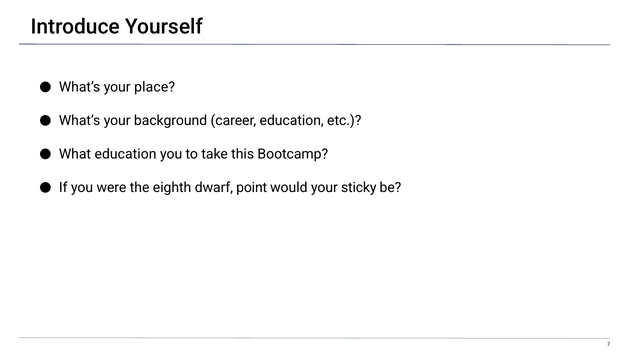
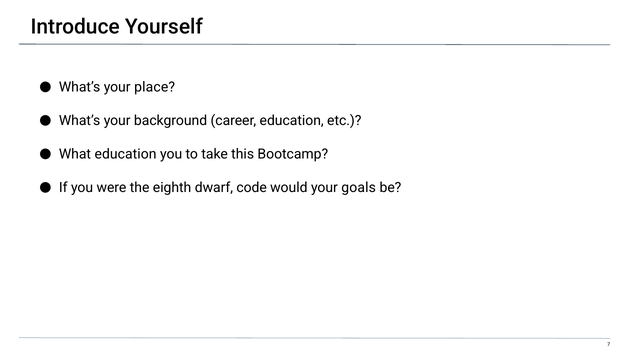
point: point -> code (252, 188)
sticky: sticky -> goals (359, 188)
